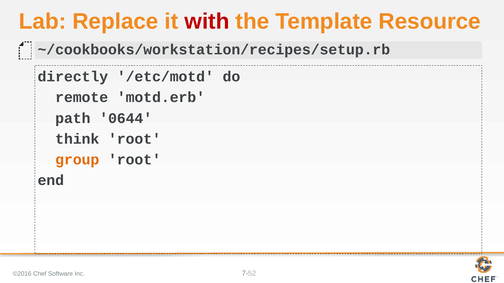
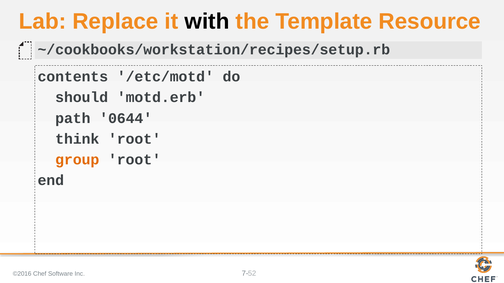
with colour: red -> black (207, 21)
directly: directly -> contents (73, 77)
remote: remote -> should (82, 98)
